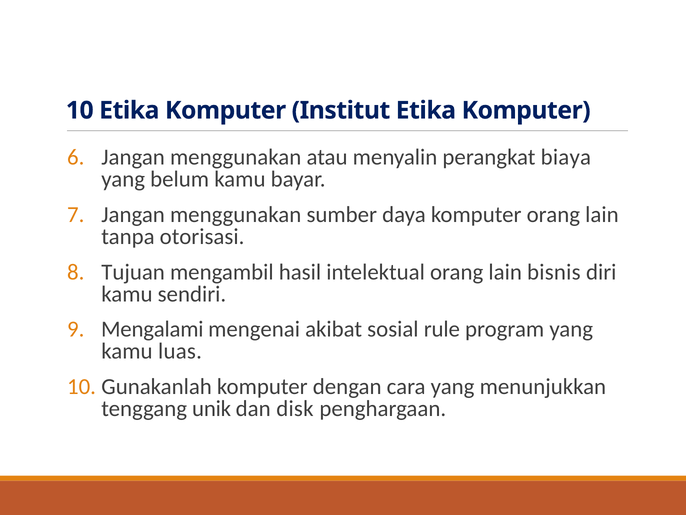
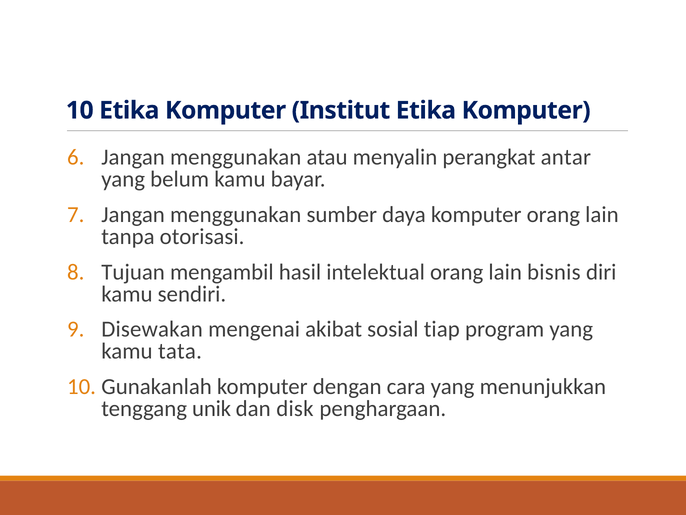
biaya: biaya -> antar (566, 157)
Mengalami: Mengalami -> Disewakan (152, 329)
rule: rule -> tiap (442, 329)
luas: luas -> tata (180, 351)
